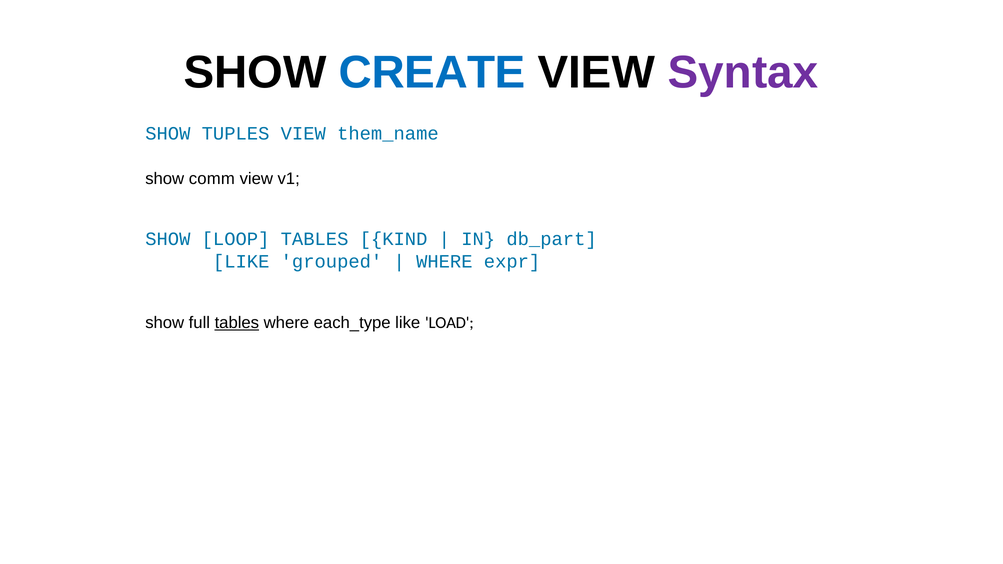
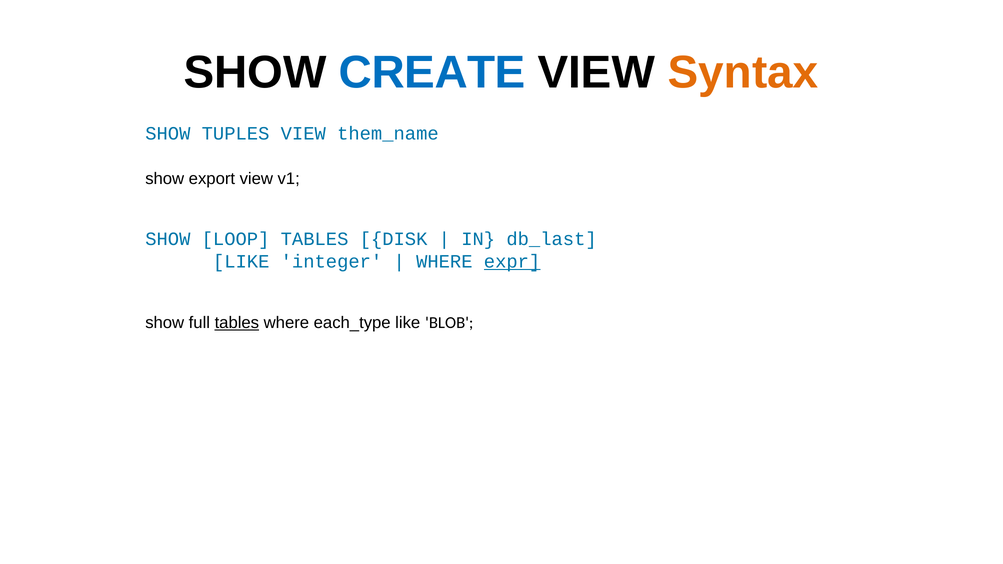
Syntax colour: purple -> orange (743, 73)
comm: comm -> export (212, 179)
KIND: KIND -> DISK (394, 239)
db_part: db_part -> db_last (552, 239)
grouped: grouped -> integer (331, 262)
expr underline: none -> present (512, 262)
LOAD: LOAD -> BLOB (449, 323)
